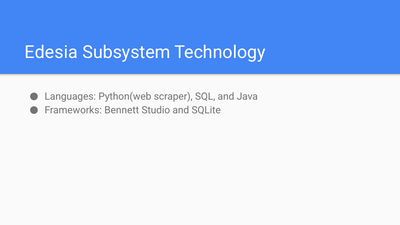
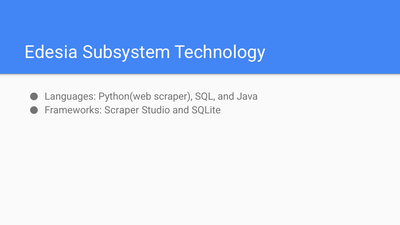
Frameworks Bennett: Bennett -> Scraper (122, 110)
